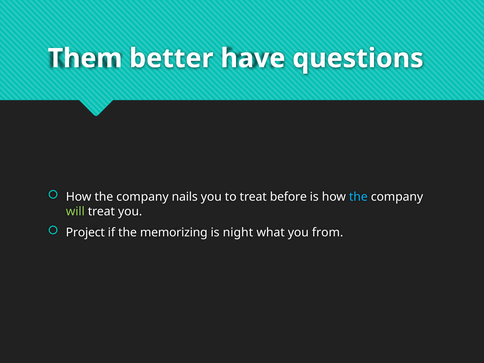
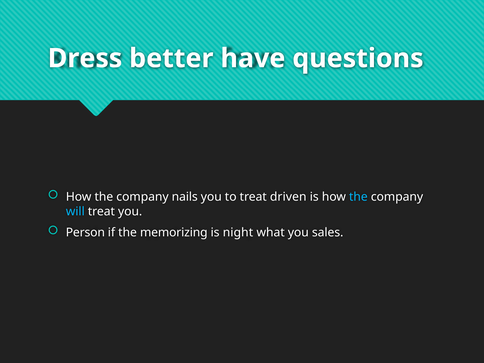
Them: Them -> Dress (85, 58)
before: before -> driven (288, 197)
will colour: light green -> light blue (75, 211)
Project: Project -> Person (85, 232)
from: from -> sales (328, 232)
